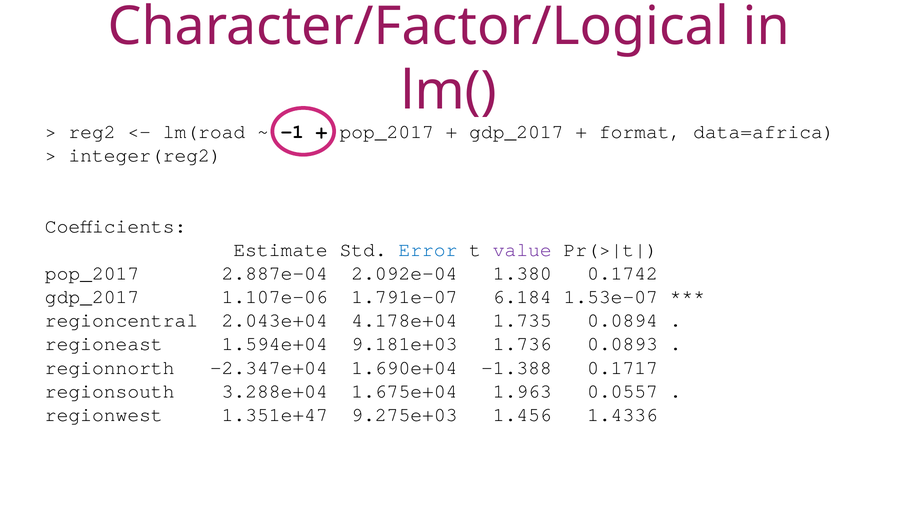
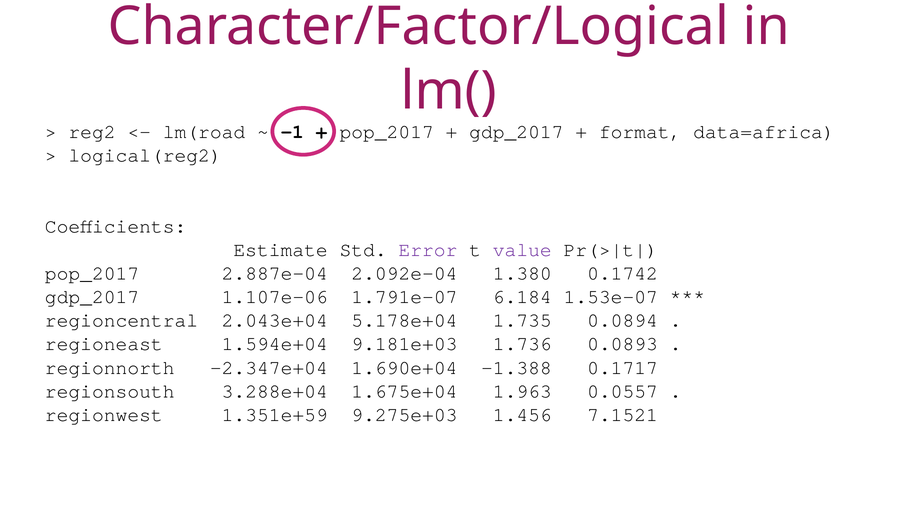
integer(reg2: integer(reg2 -> logical(reg2 (145, 155)
Error colour: blue -> purple (428, 250)
4.178e+04: 4.178e+04 -> 5.178e+04 (404, 320)
1.351e+47: 1.351e+47 -> 1.351e+59 (275, 415)
1.4336: 1.4336 -> 7.1521 (623, 415)
